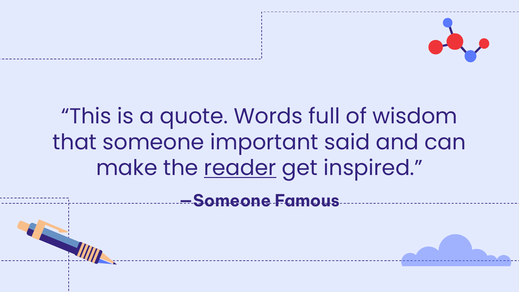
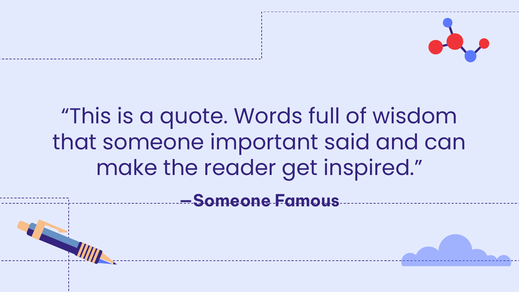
reader underline: present -> none (240, 168)
